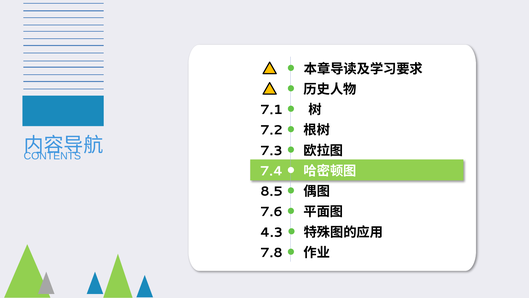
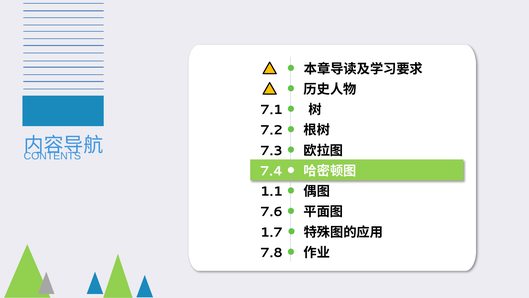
8.5: 8.5 -> 1.1 (271, 191)
4.3: 4.3 -> 1.7 (271, 232)
